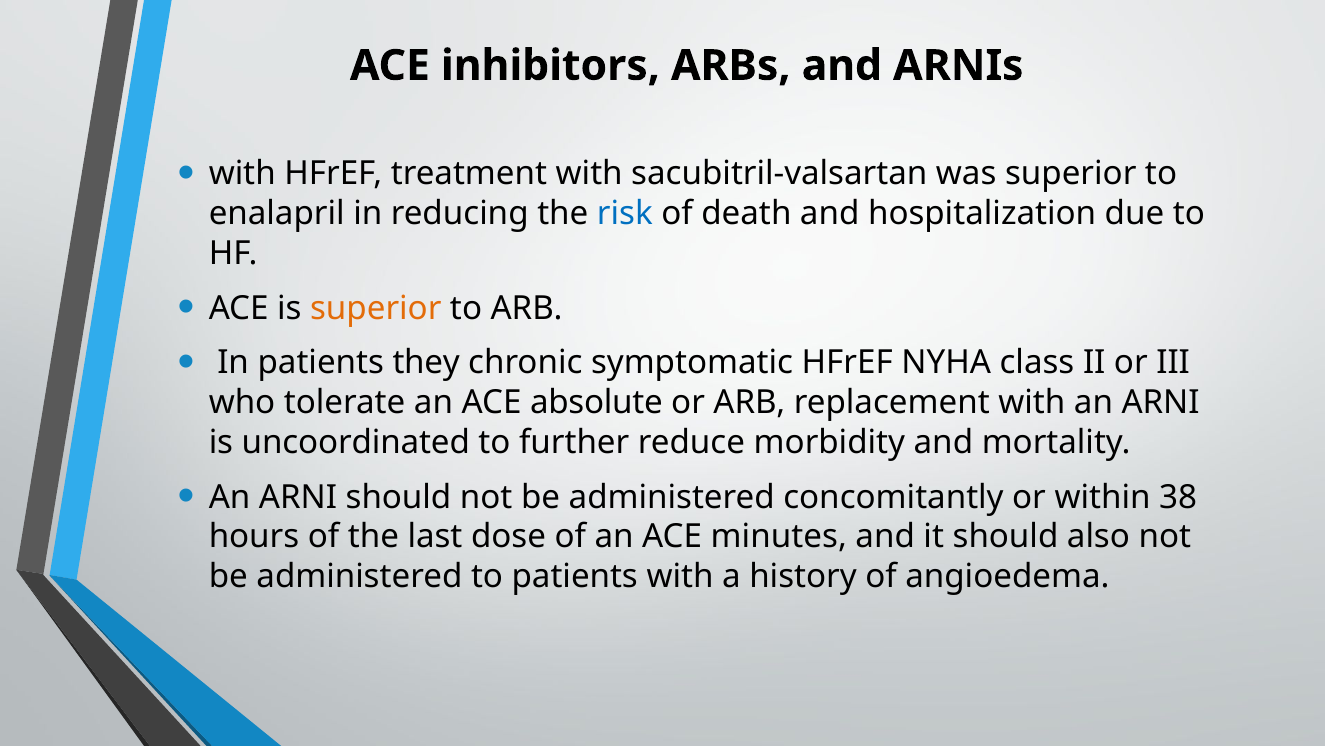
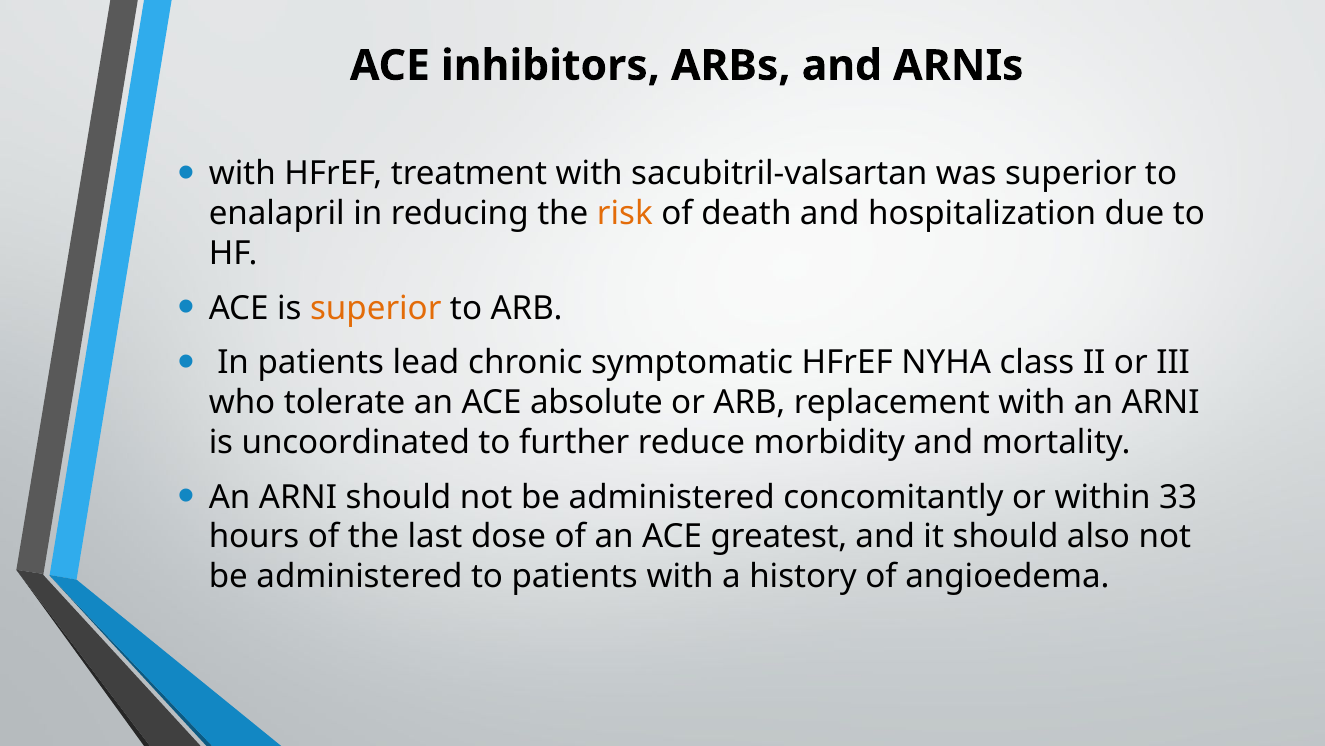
risk colour: blue -> orange (625, 213)
they: they -> lead (426, 363)
38: 38 -> 33 (1178, 497)
minutes: minutes -> greatest (779, 536)
